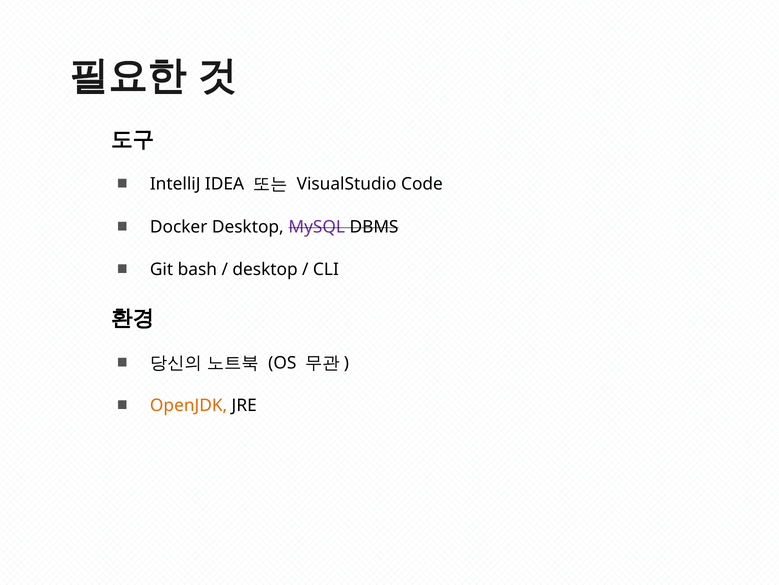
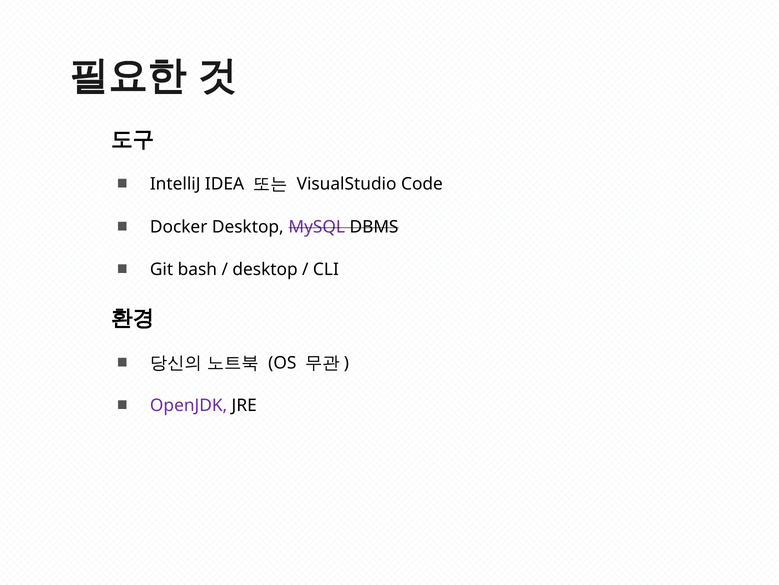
OpenJDK colour: orange -> purple (189, 405)
